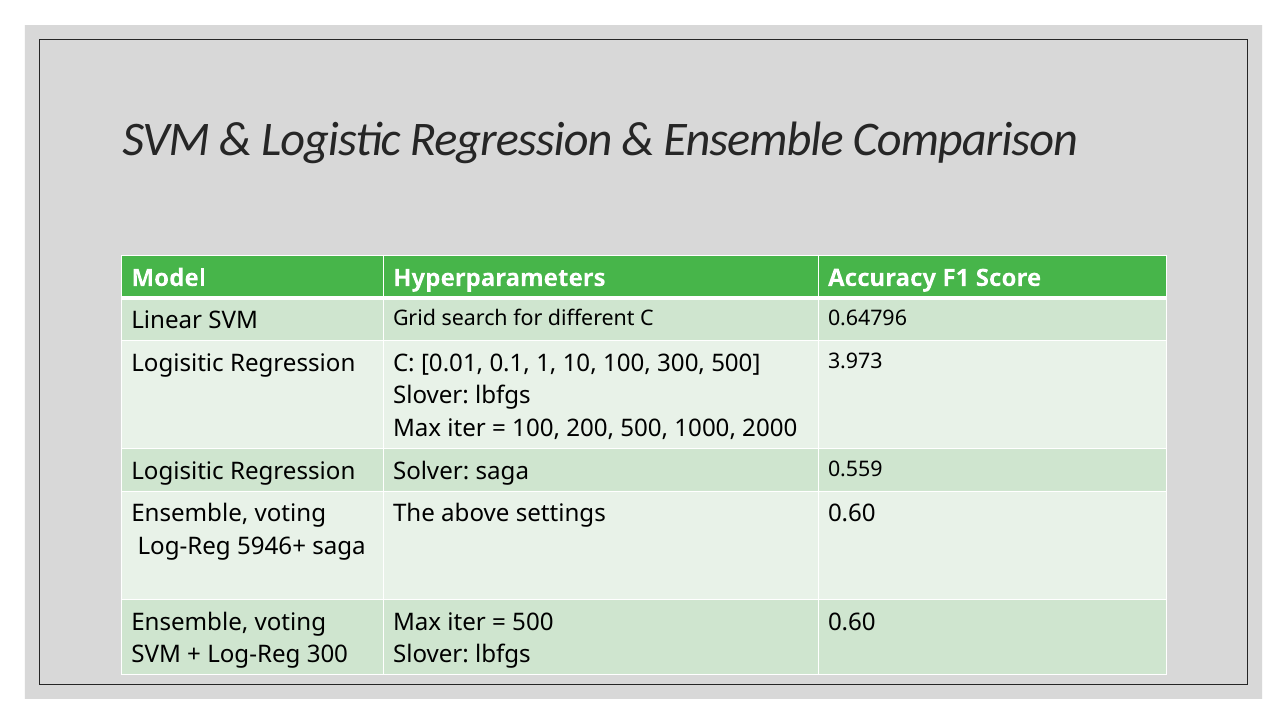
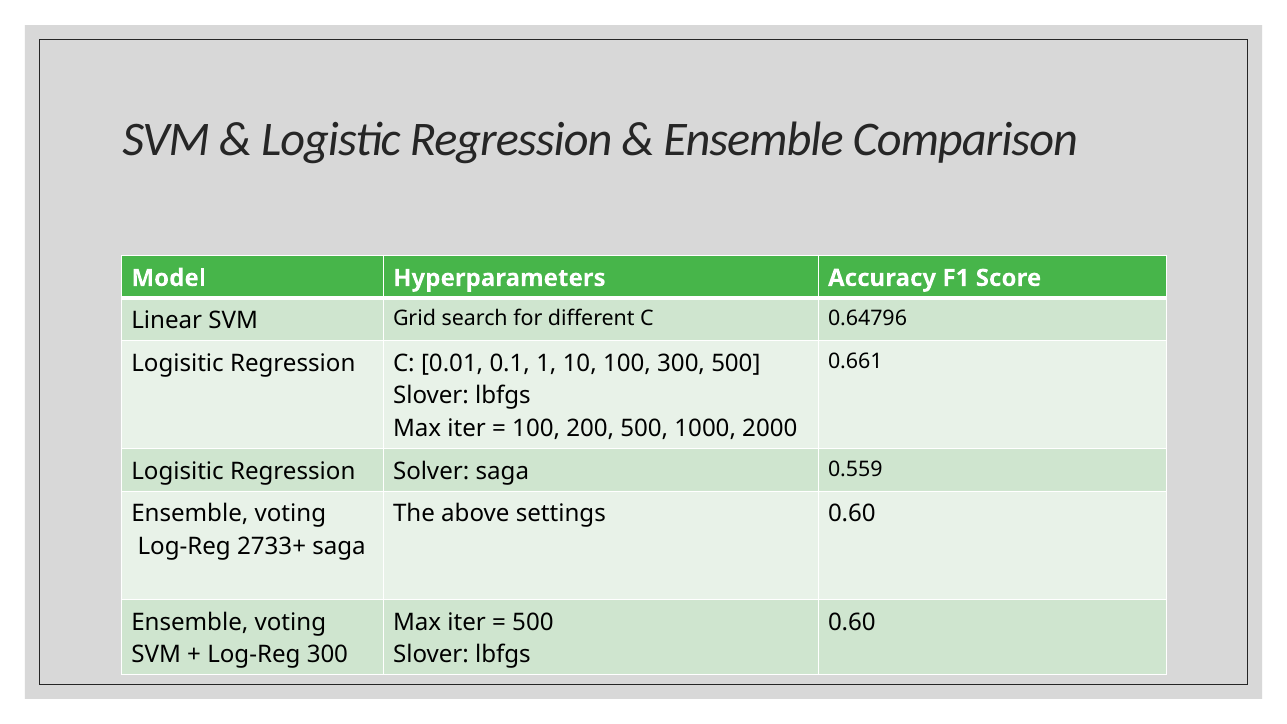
3.973: 3.973 -> 0.661 (855, 361)
5946+: 5946+ -> 2733+ (272, 547)
